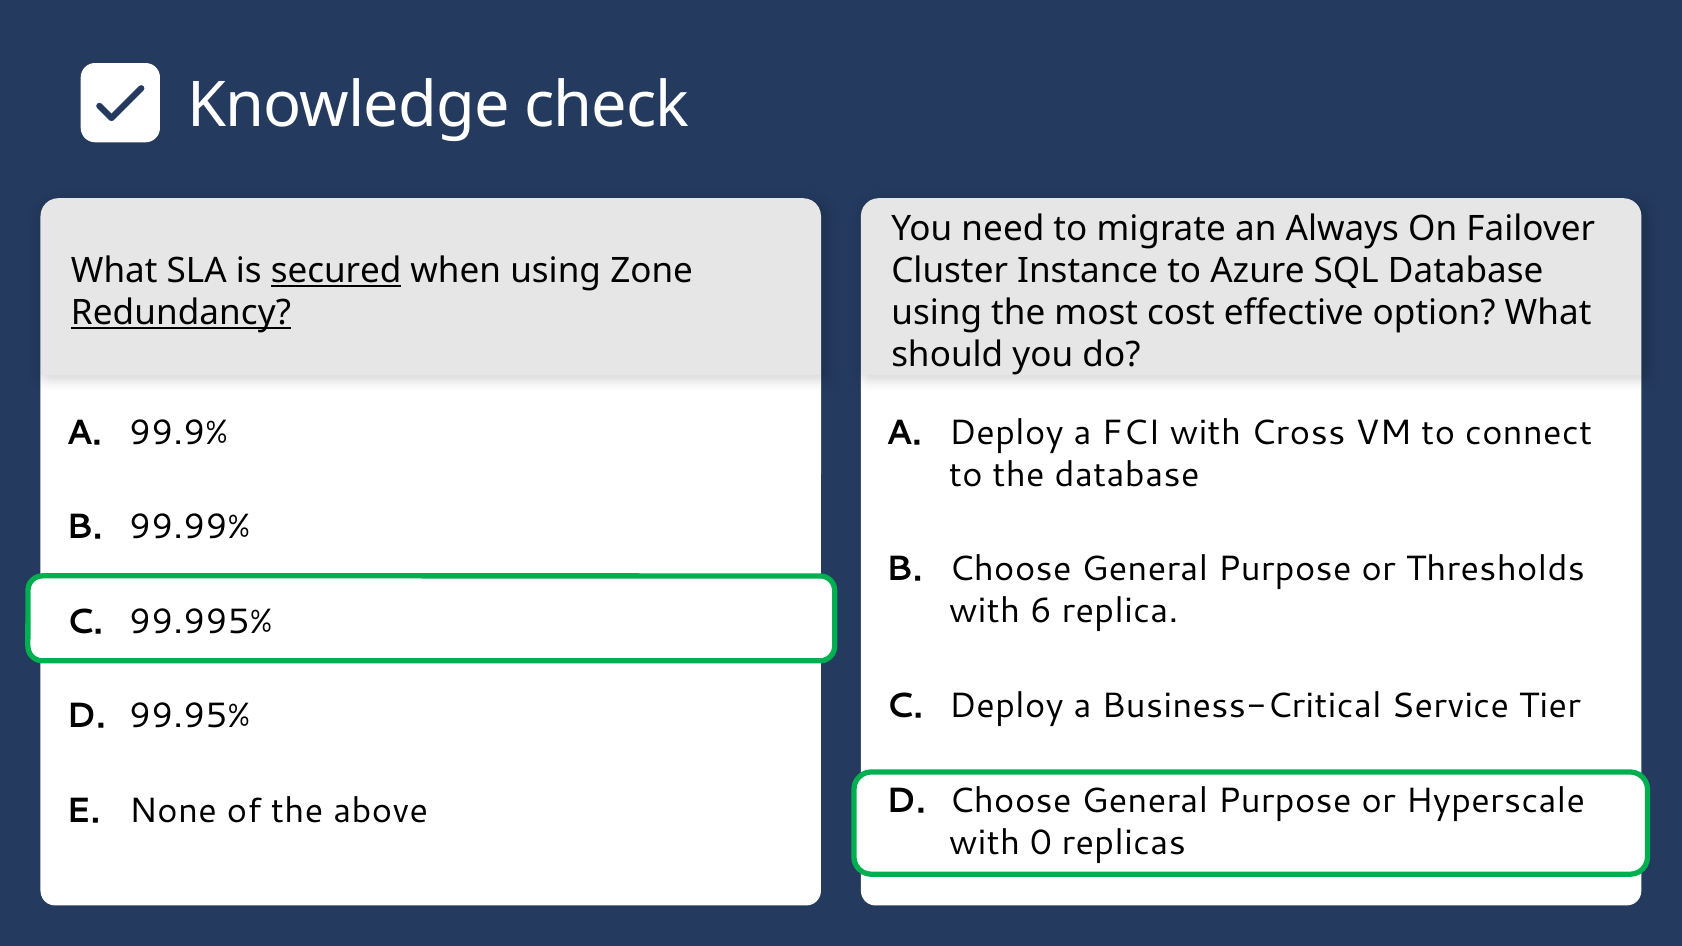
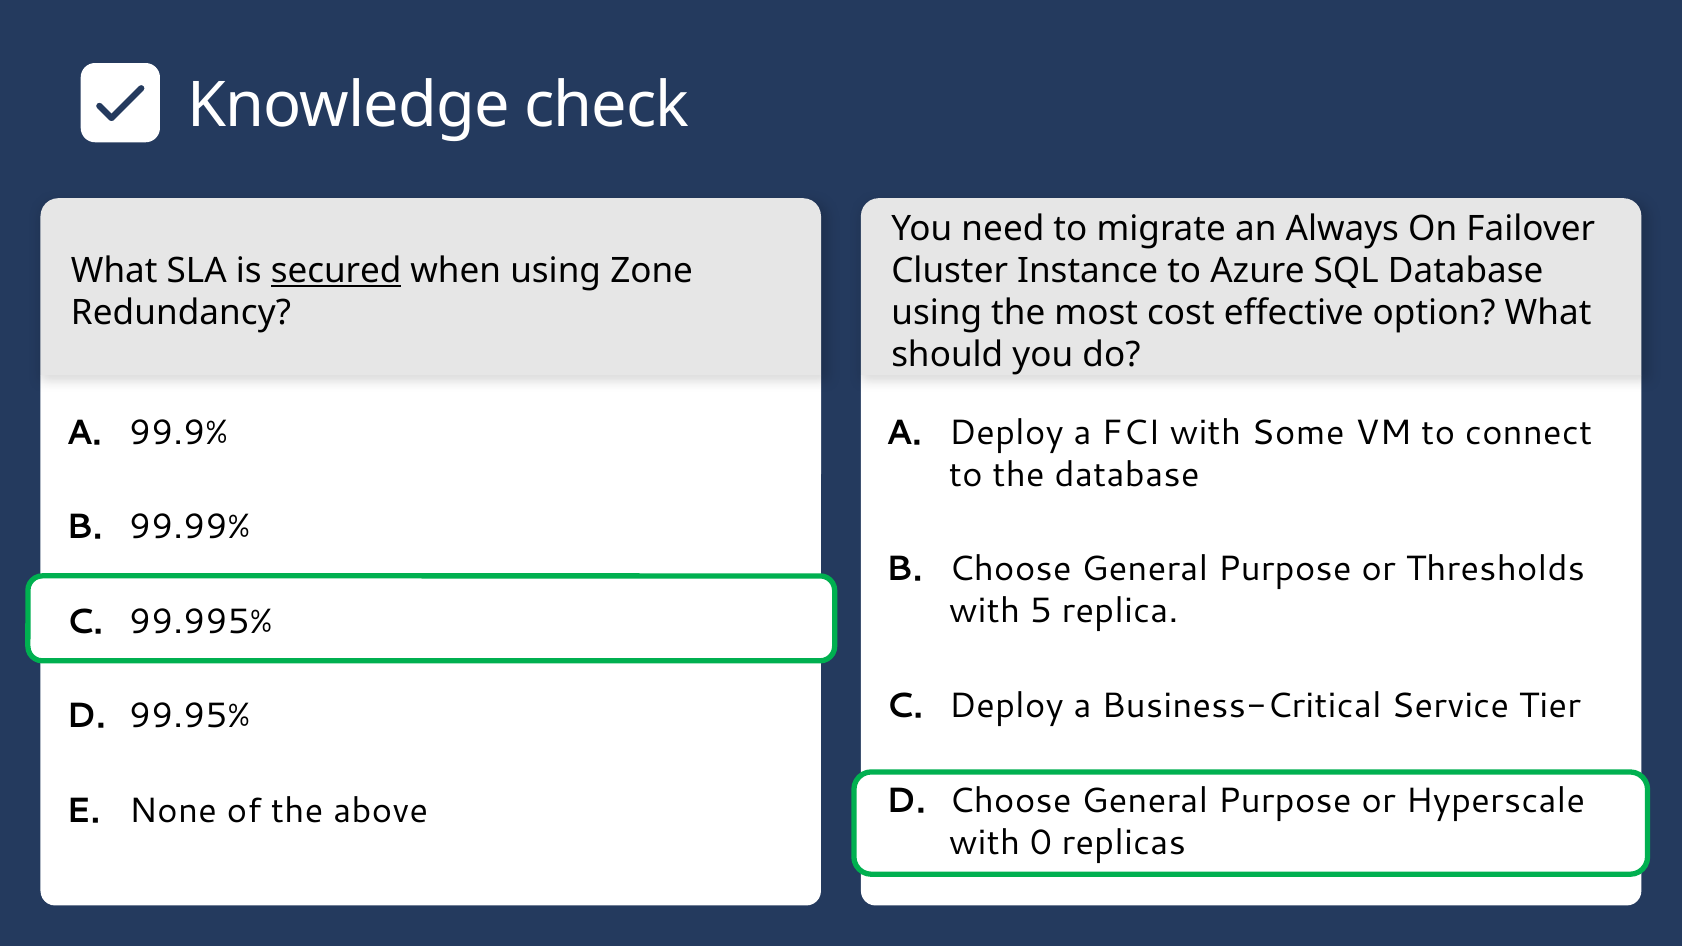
Redundancy underline: present -> none (181, 313)
Cross: Cross -> Some (1298, 433)
6: 6 -> 5 (1041, 611)
